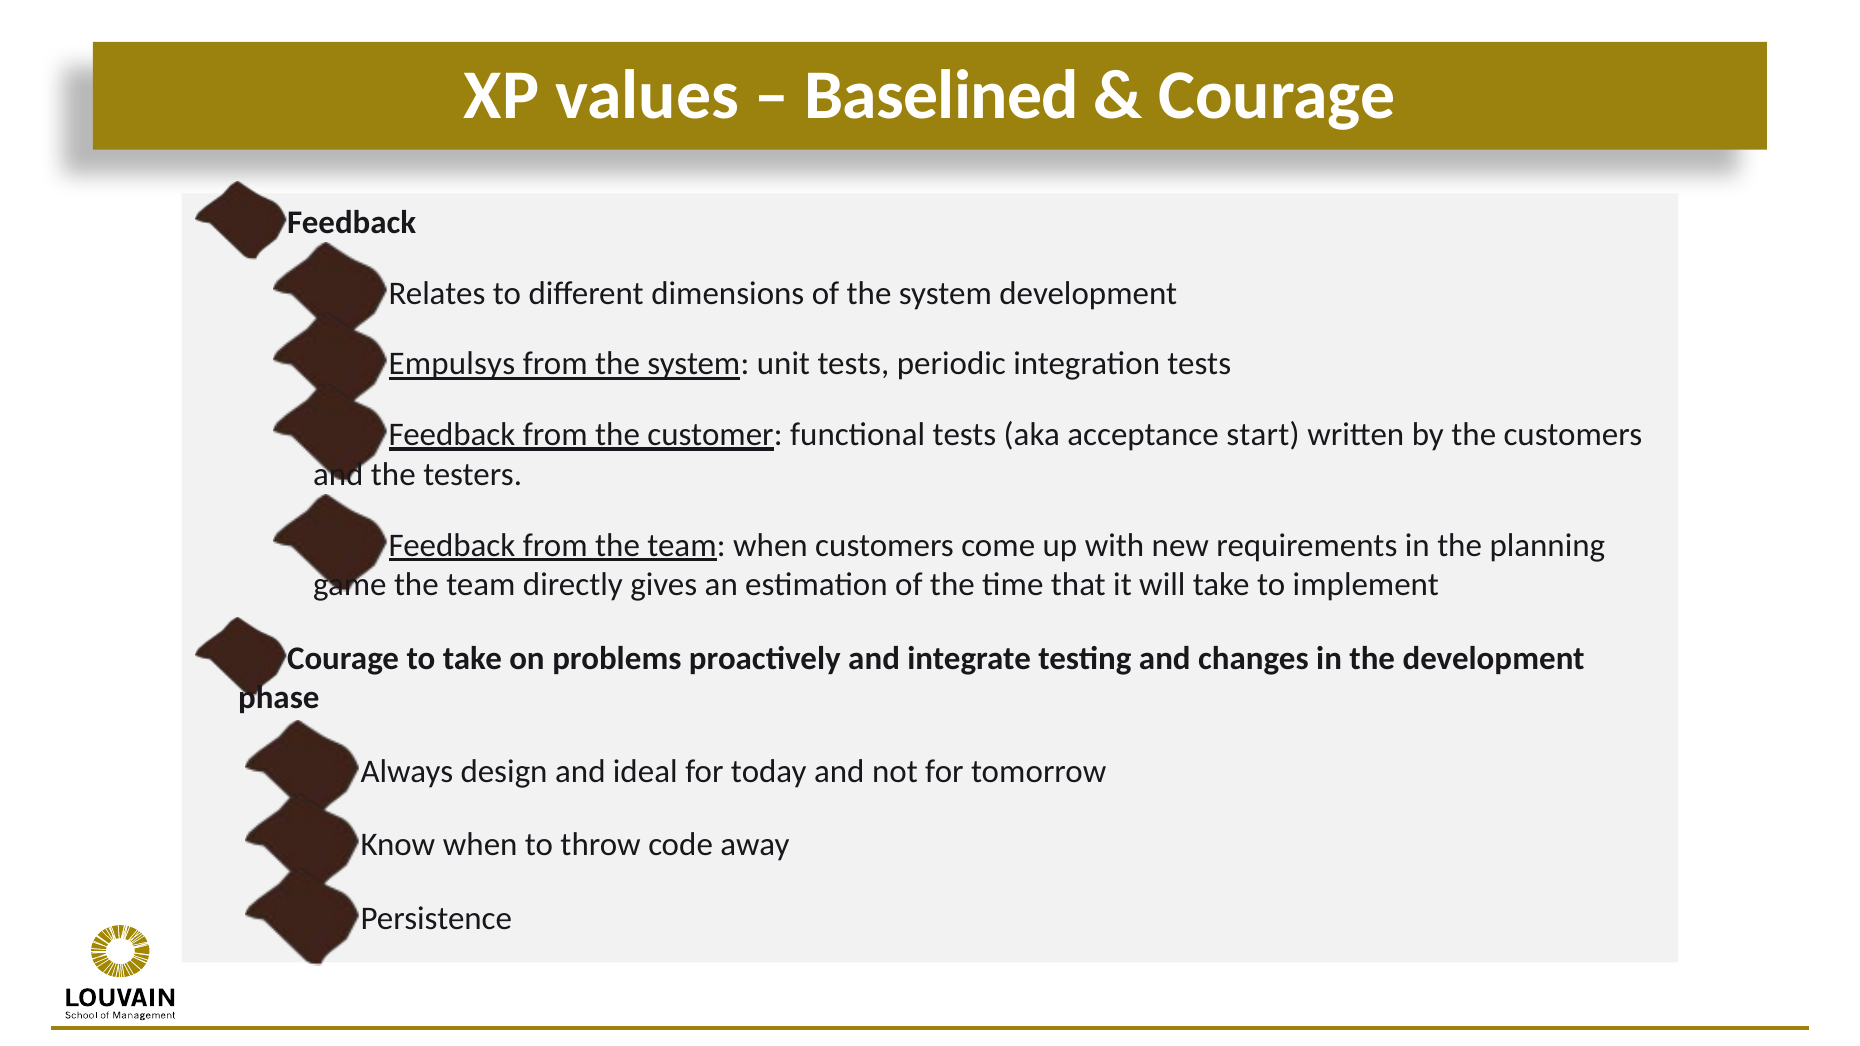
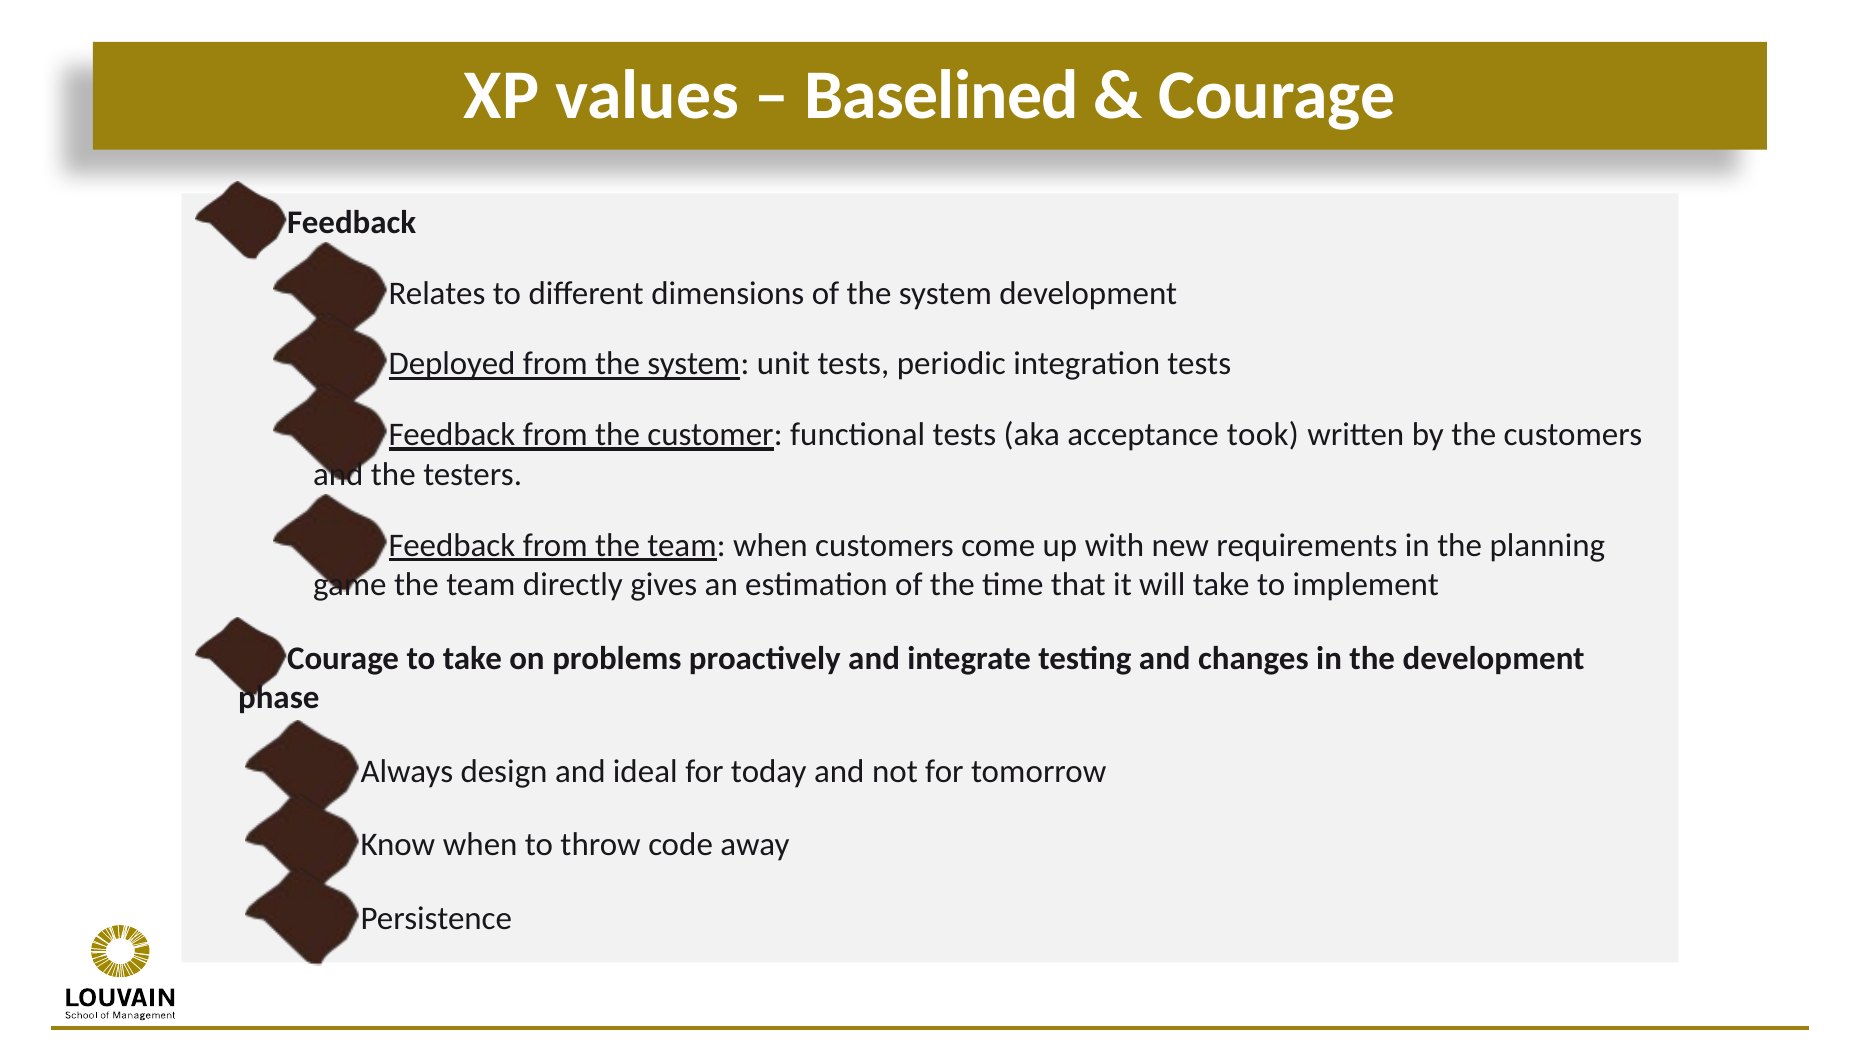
Empulsys: Empulsys -> Deployed (452, 364)
start: start -> took (1263, 435)
